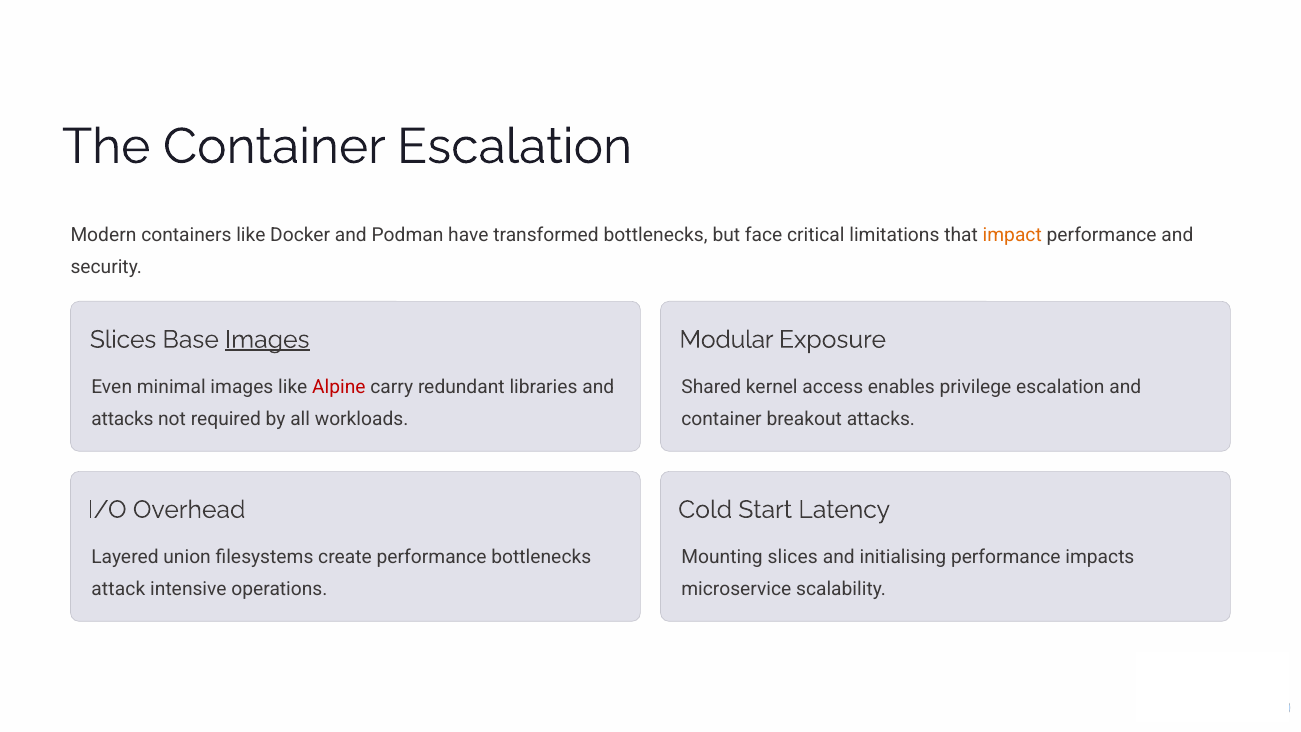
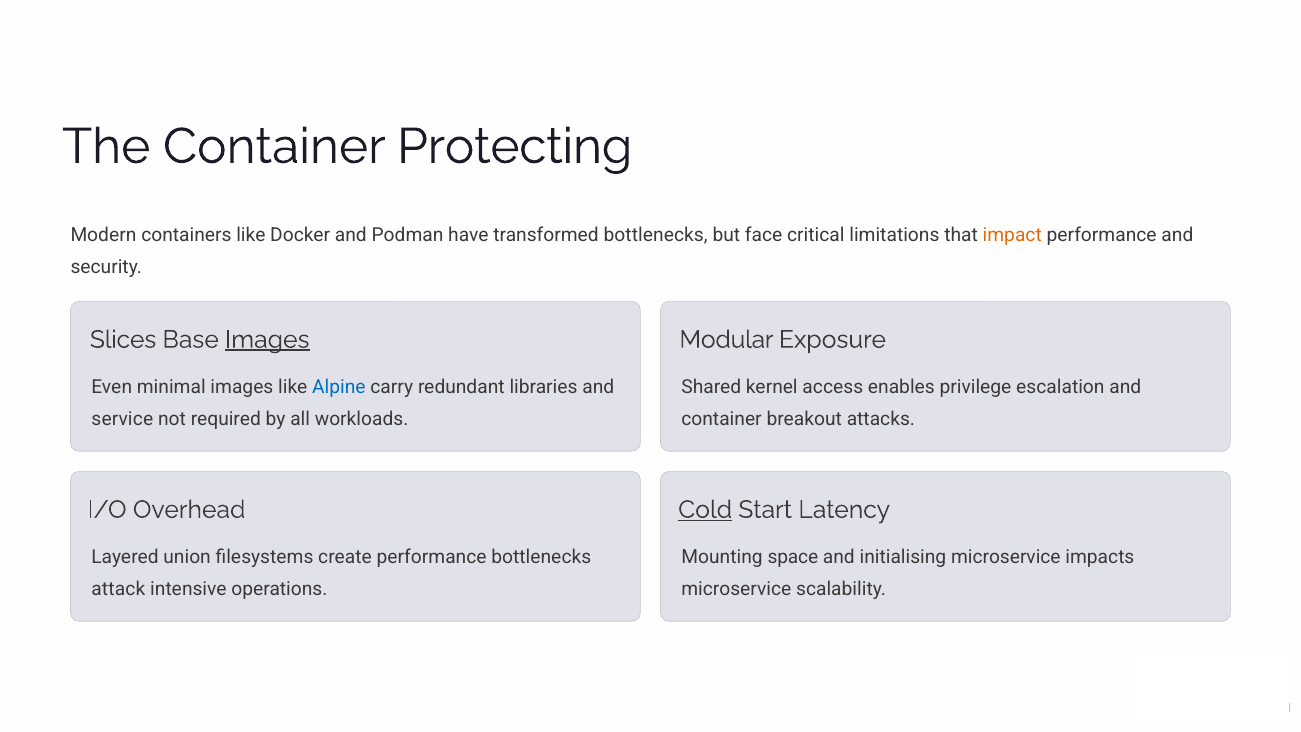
Container Escalation: Escalation -> Protecting (515, 146)
Alpine colour: red -> blue (339, 387)
attacks: attacks -> service (122, 419)
Cold underline: none -> present (705, 509)
Mounting slices: slices -> space (793, 557)
initialising performance: performance -> microservice (1006, 557)
